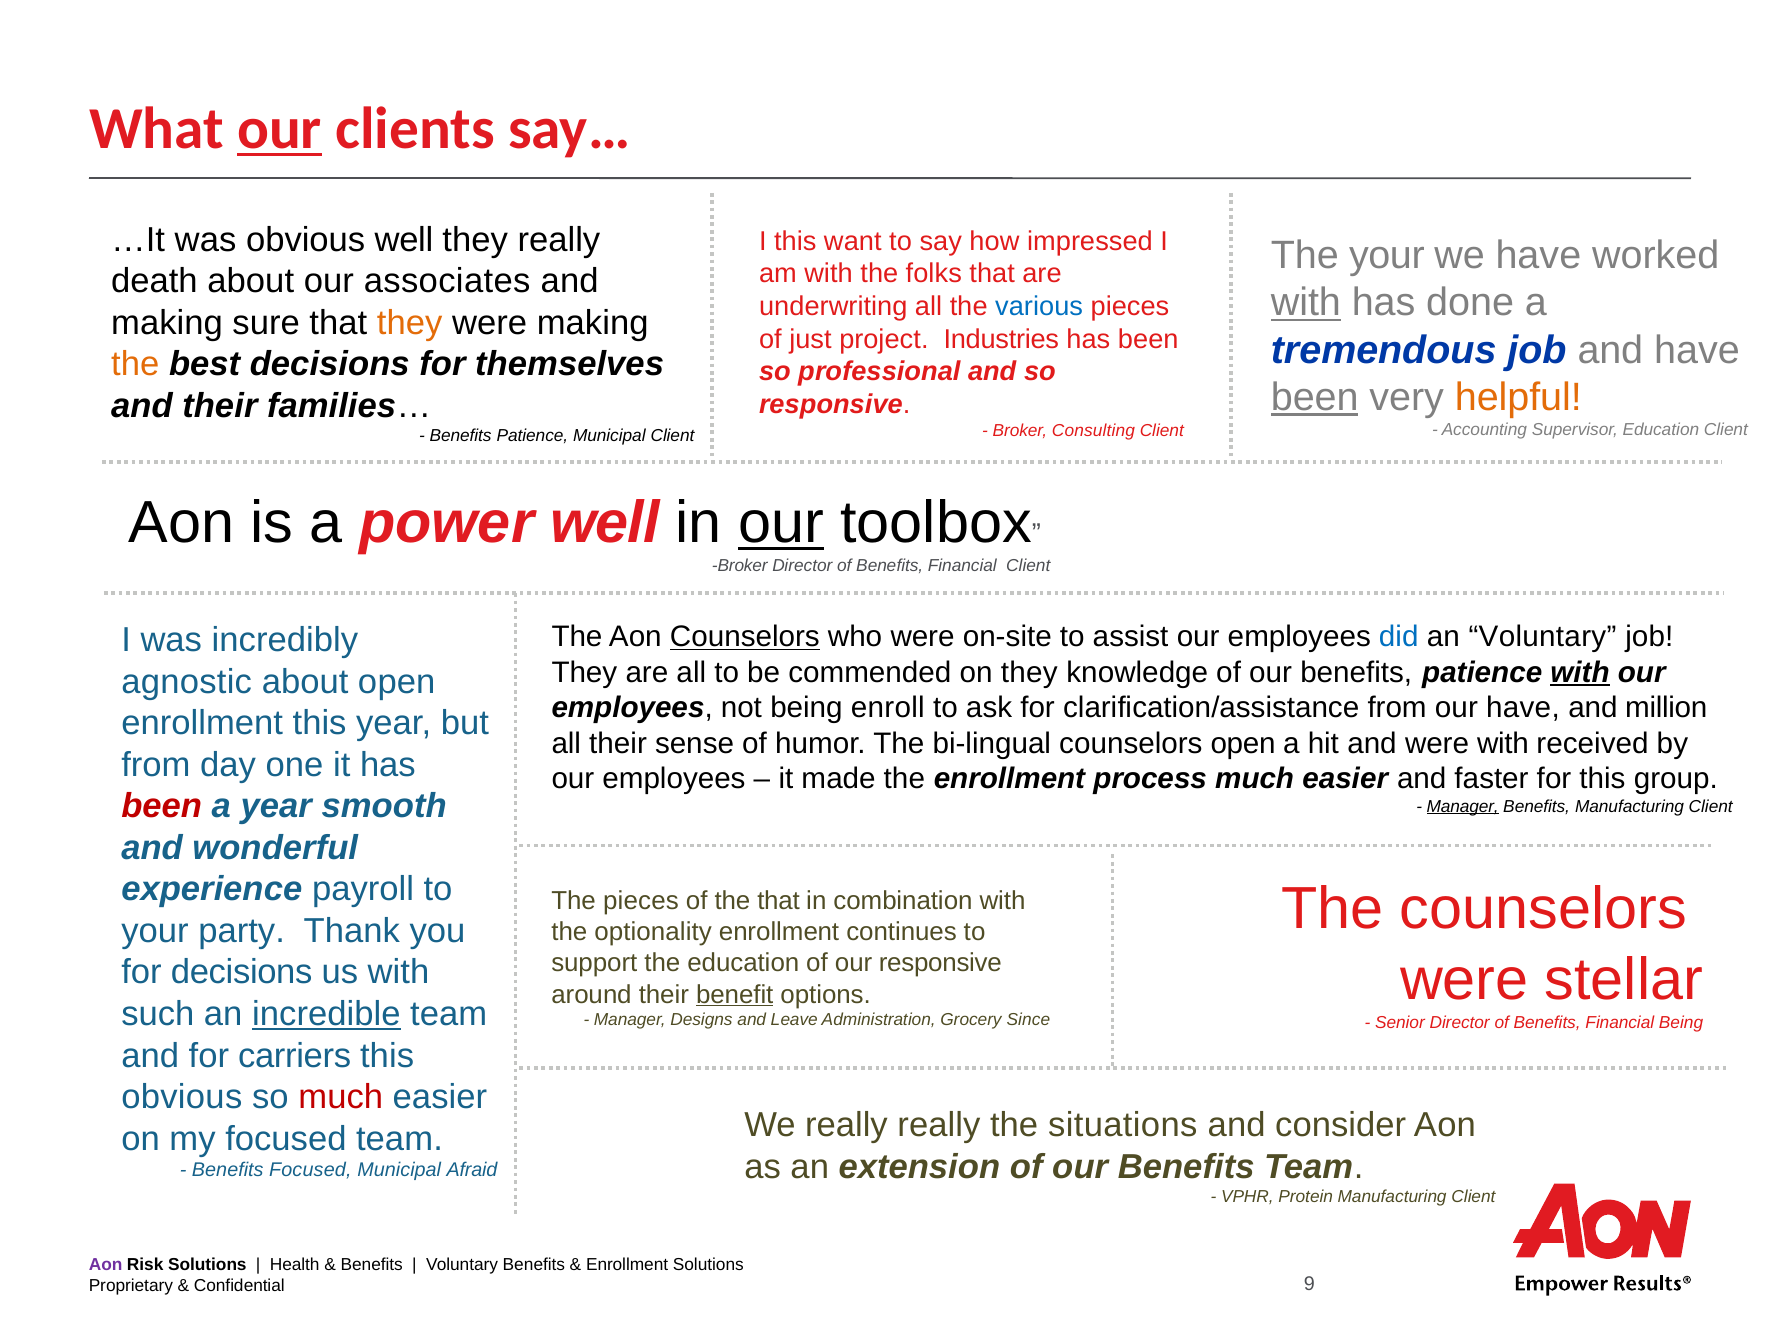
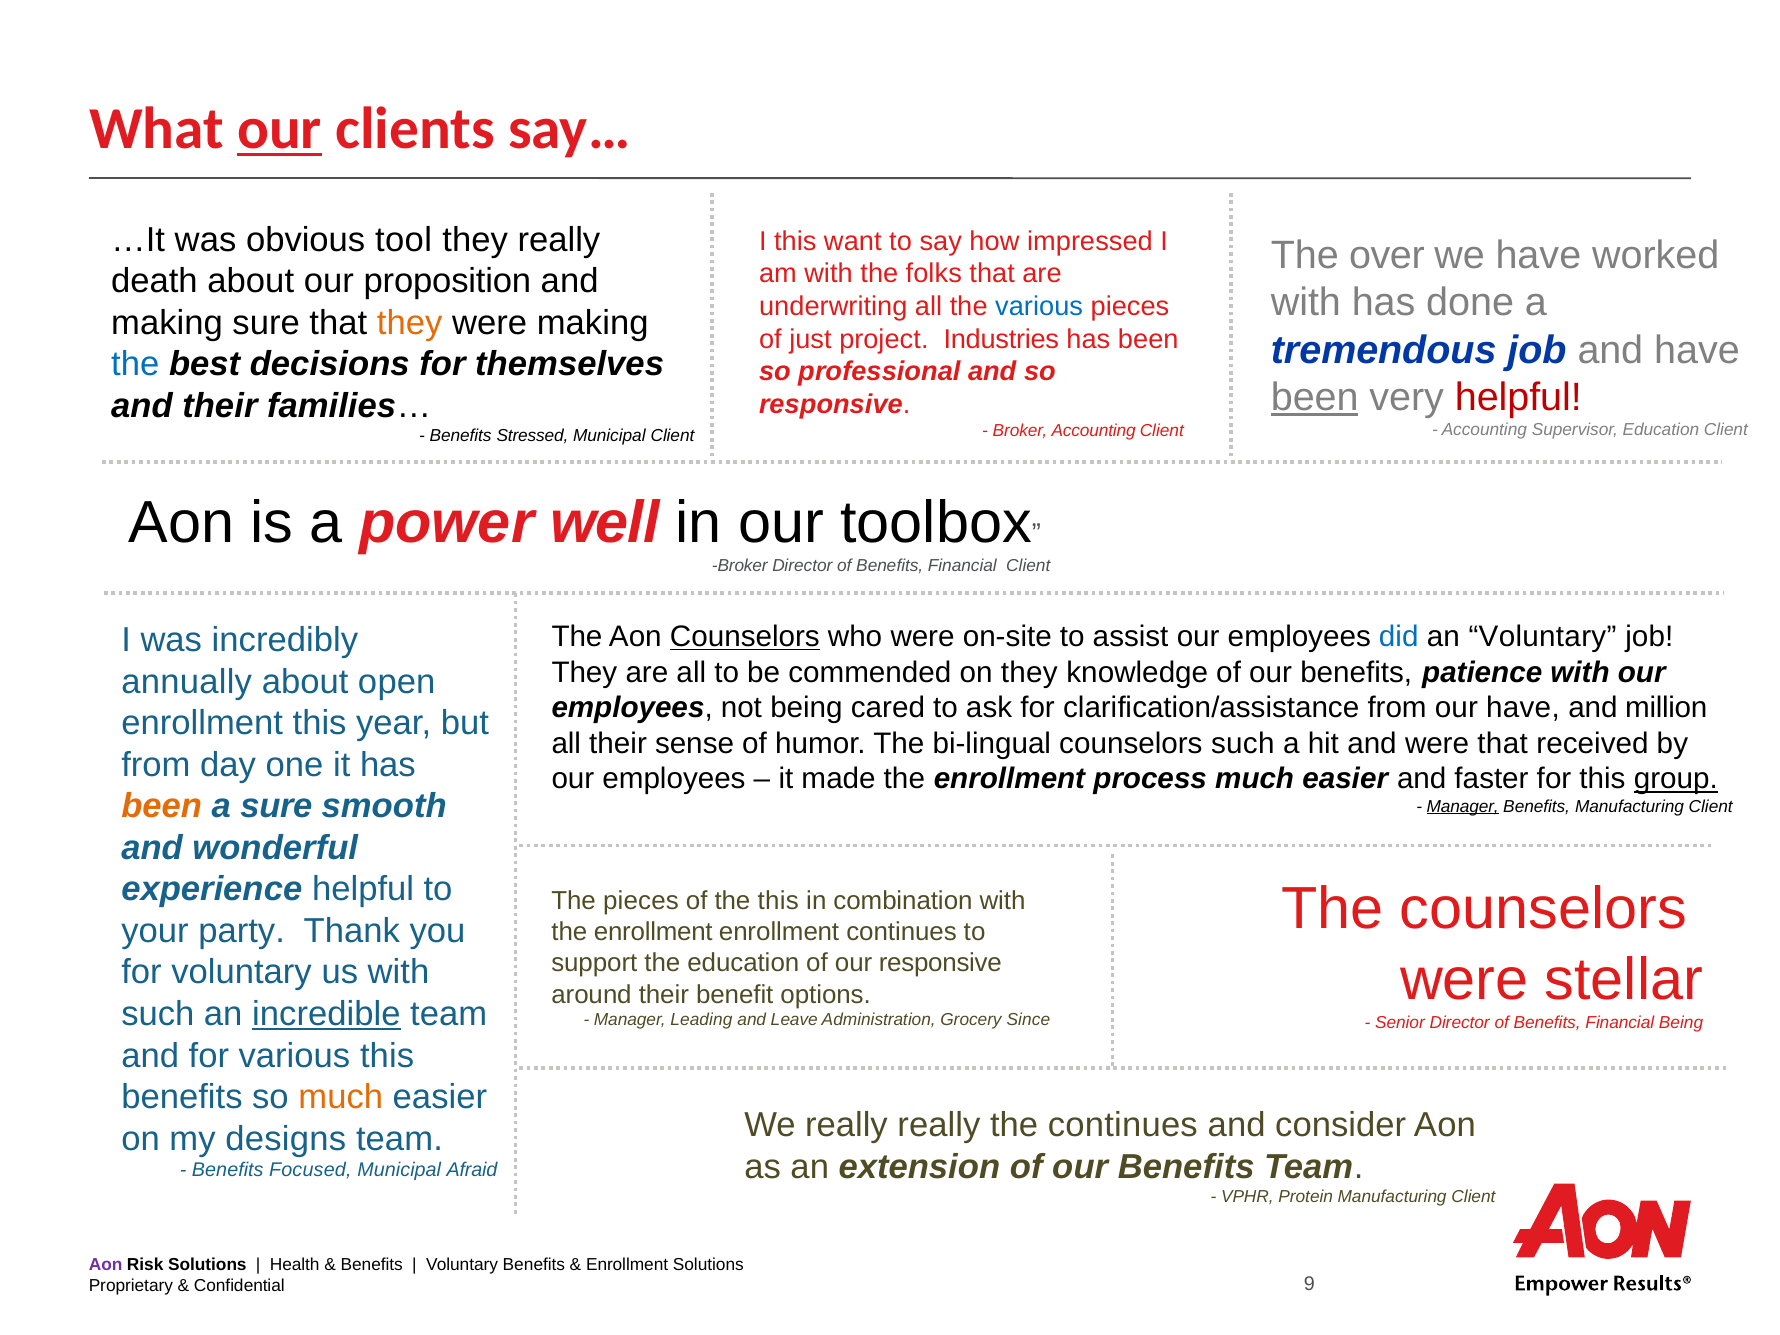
obvious well: well -> tool (404, 240)
The your: your -> over (1387, 255)
associates: associates -> proposition (447, 281)
with underline: present -> none (1306, 303)
the colour: orange -> blue (135, 364)
helpful colour: orange -> red (1518, 398)
Broker Consulting: Consulting -> Accounting (1094, 430)
Patience: Patience -> Stressed (532, 436)
our underline: present -> none (781, 523)
with underline: present -> none (1580, 672)
agnostic: agnostic -> annually (187, 682)
enroll: enroll -> cared (888, 708)
counselors open: open -> such (1243, 743)
were with: with -> that (1503, 743)
group underline: none -> present (1676, 779)
been colour: red -> orange (162, 806)
a year: year -> sure (276, 806)
experience payroll: payroll -> helpful (363, 889)
the that: that -> this (778, 901)
optionality: optionality -> enrollment (653, 932)
for decisions: decisions -> voluntary (242, 973)
benefit underline: present -> none (735, 995)
Designs: Designs -> Leading (701, 1020)
for carriers: carriers -> various (294, 1056)
obvious: obvious -> benefits (182, 1097)
much colour: red -> orange (341, 1097)
the situations: situations -> continues (1123, 1125)
my focused: focused -> designs (286, 1139)
